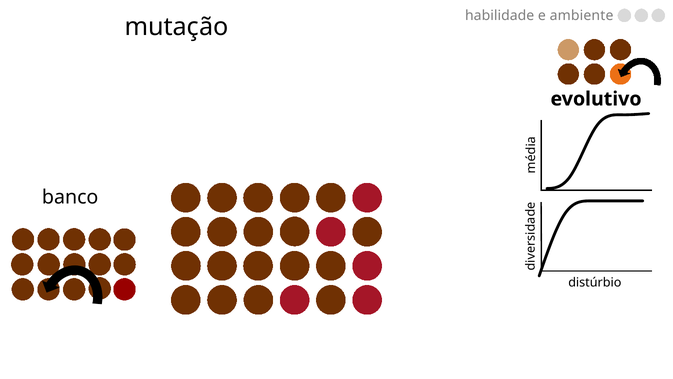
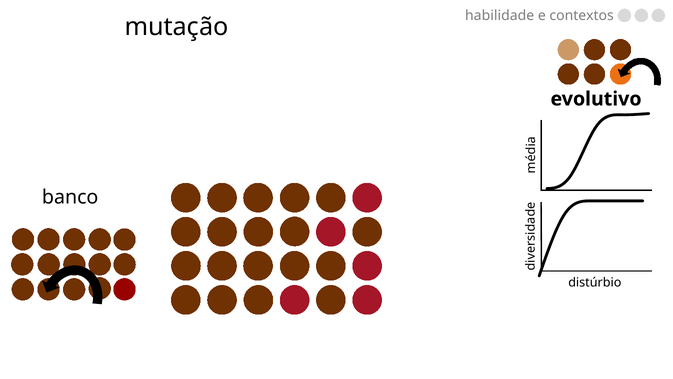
ambiente: ambiente -> contextos (582, 16)
